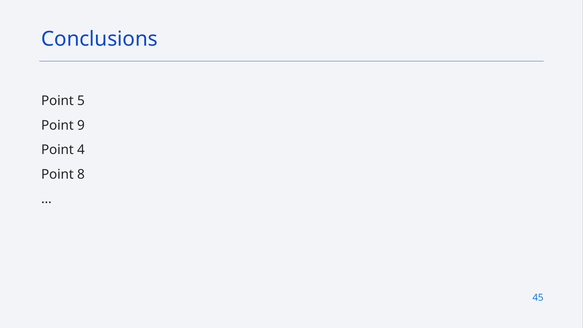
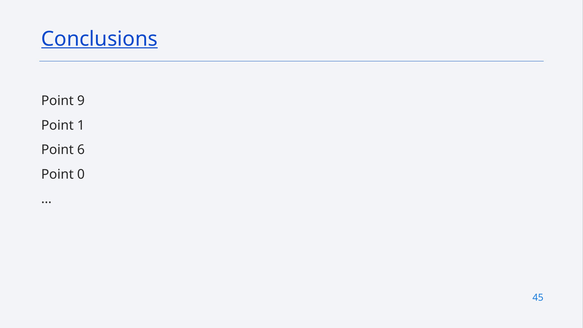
Conclusions underline: none -> present (99, 39)
5: 5 -> 9 (81, 101)
9: 9 -> 1 (81, 125)
4: 4 -> 6 (81, 150)
8: 8 -> 0 (81, 174)
